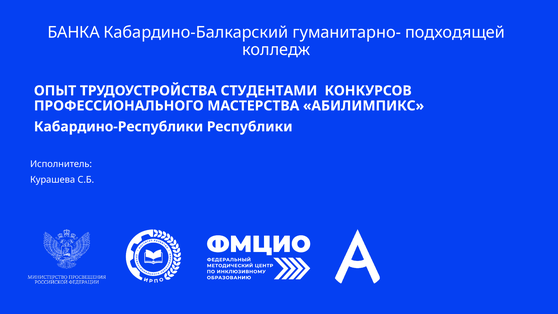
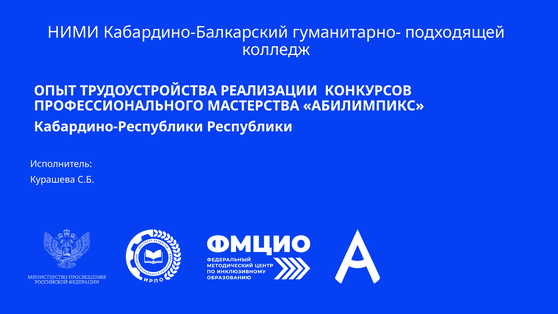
БАНКА: БАНКА -> НИМИ (73, 32)
СТУДЕНТАМИ: СТУДЕНТАМИ -> РЕАЛИЗАЦИИ (269, 91)
